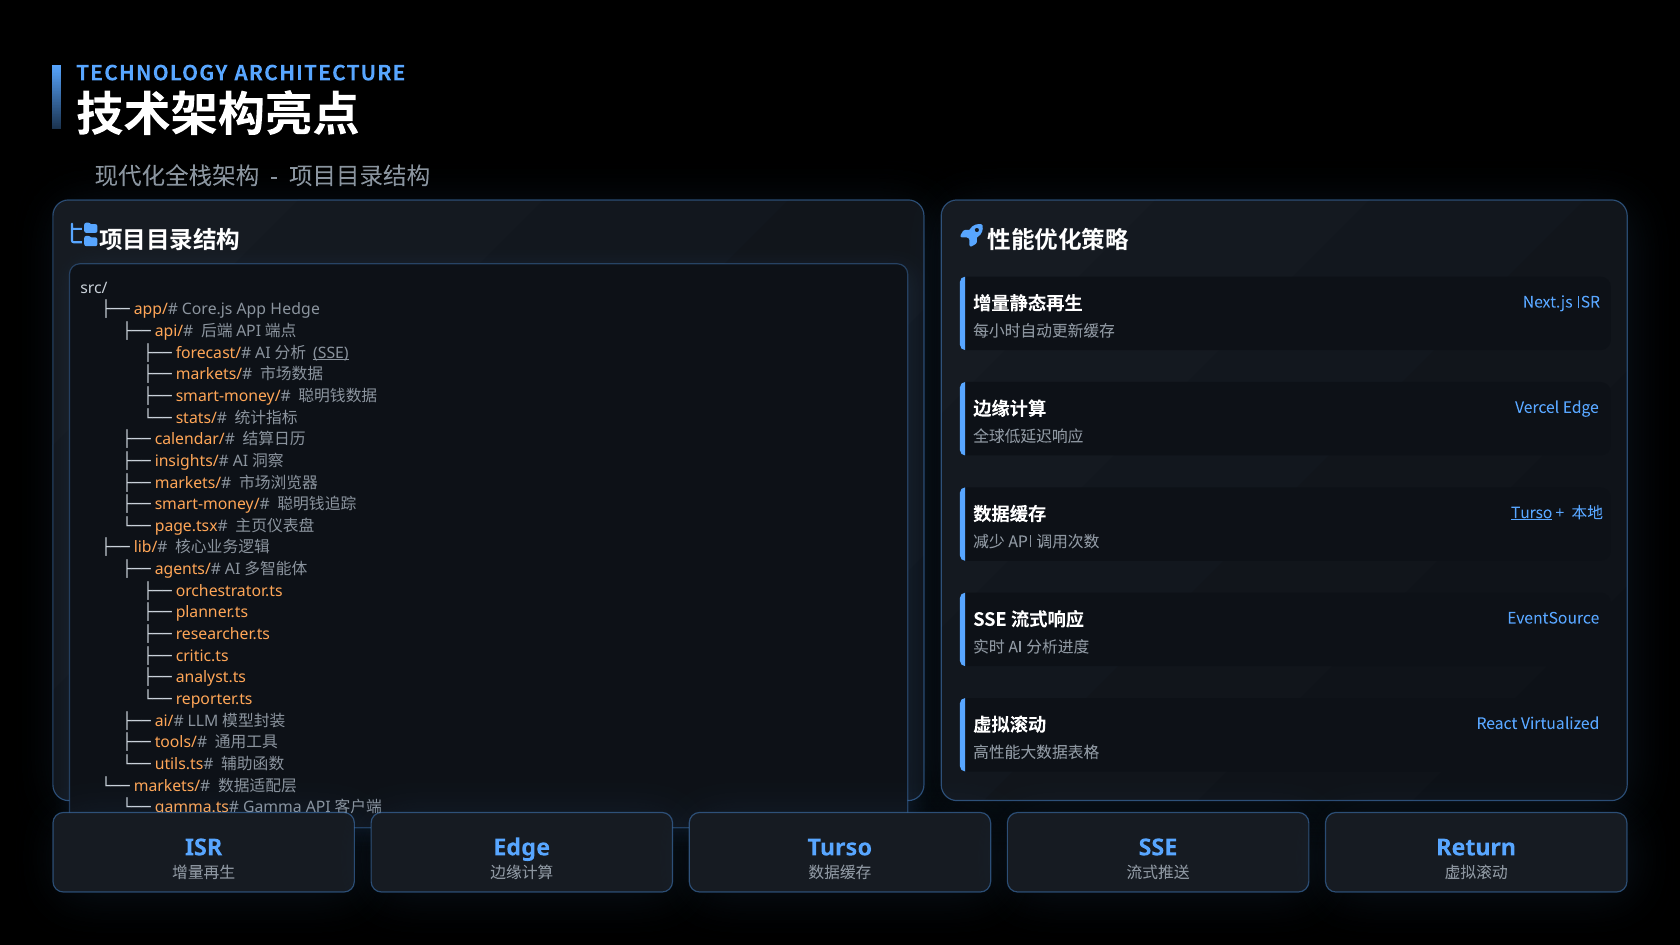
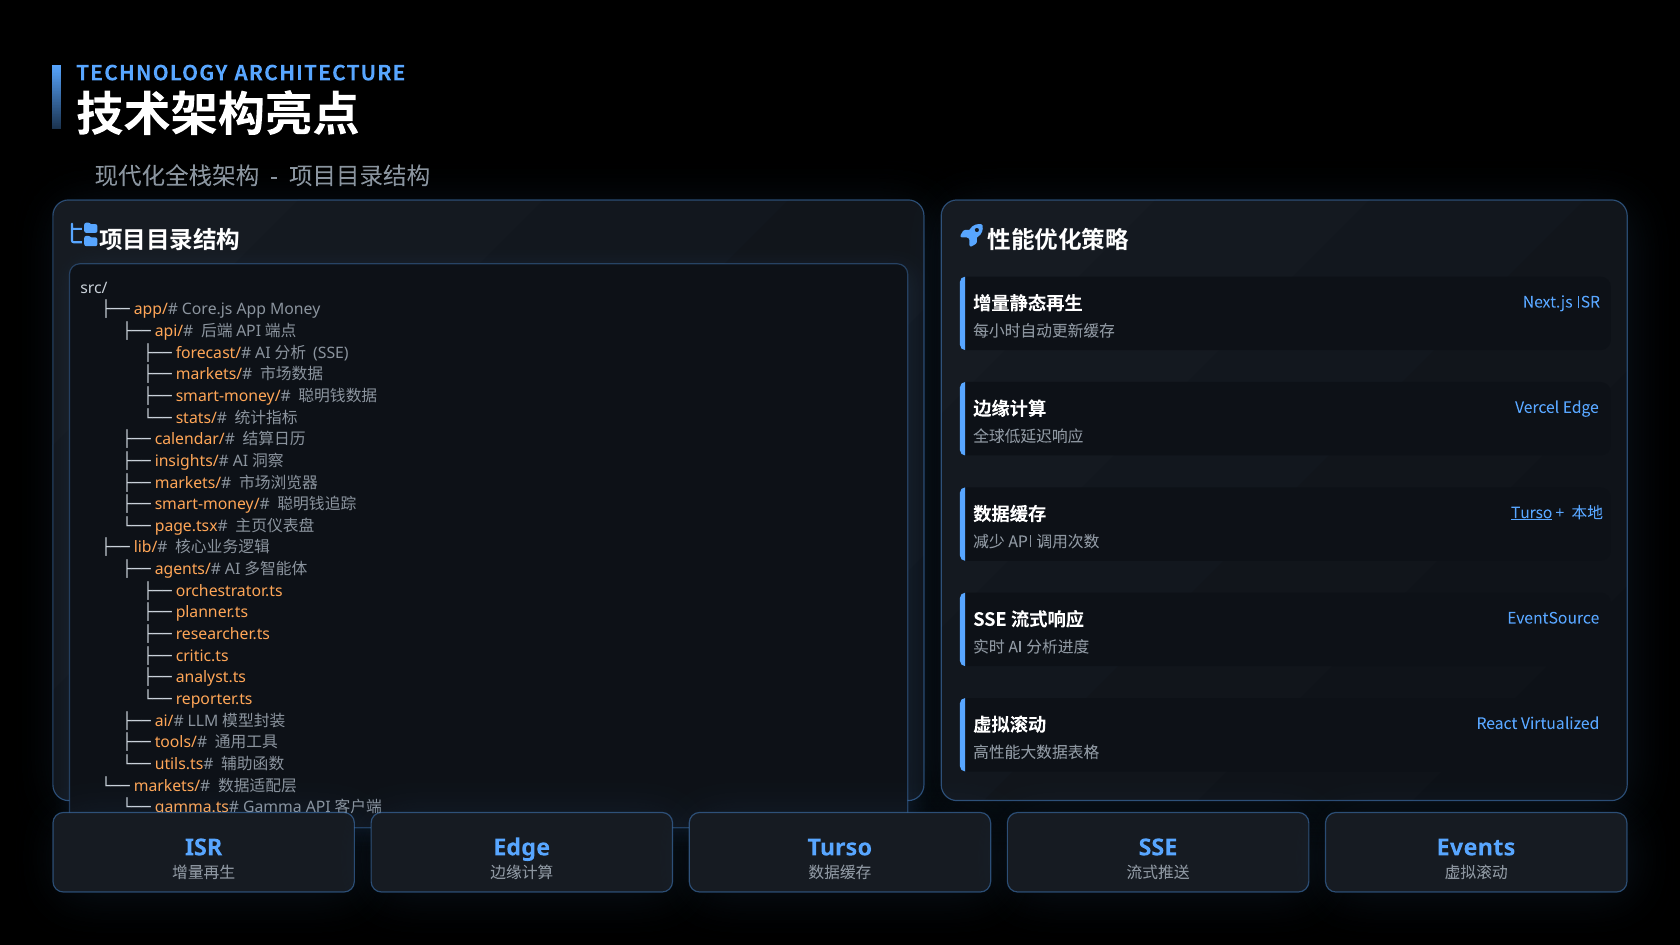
Hedge: Hedge -> Money (295, 310)
SSE underline: present -> none (331, 353)
Return: Return -> Events (1476, 848)
